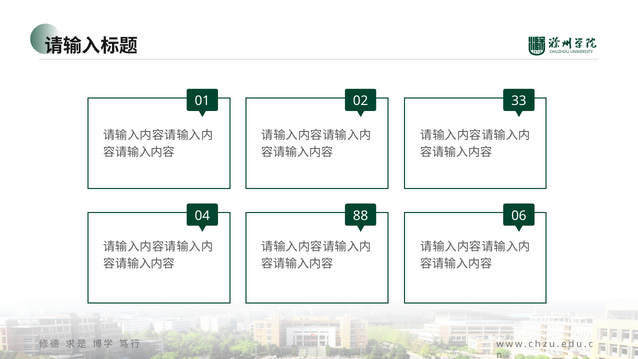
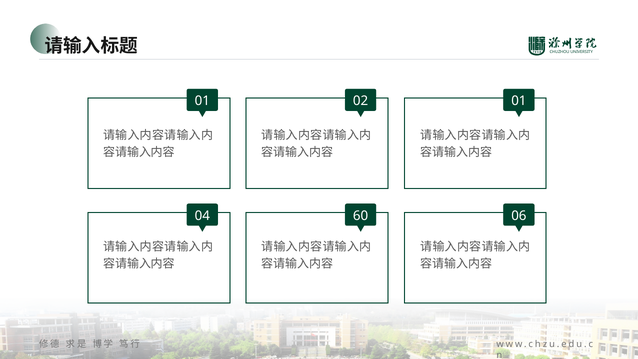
02 33: 33 -> 01 (519, 101)
88: 88 -> 60 (361, 216)
